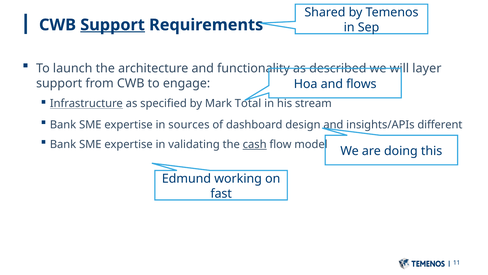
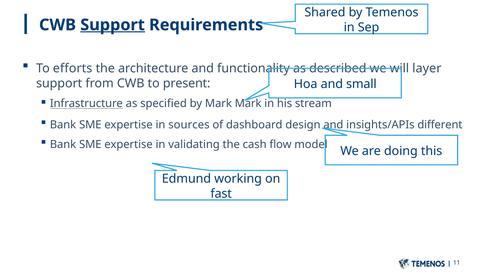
launch: launch -> efforts (73, 68)
engage: engage -> present (187, 83)
flows: flows -> small (361, 84)
Mark Total: Total -> Mark (248, 103)
cash underline: present -> none (255, 144)
